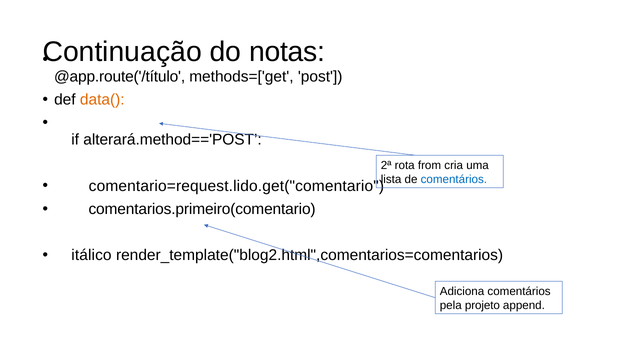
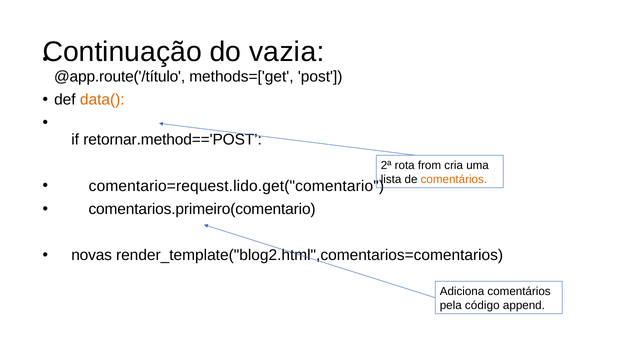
notas: notas -> vazia (287, 52)
alterará.method=='POST: alterará.method=='POST -> retornar.method=='POST (173, 140)
comentários colour: blue -> orange (454, 179)
itálico: itálico -> novas (92, 256)
projeto: projeto -> código (482, 306)
